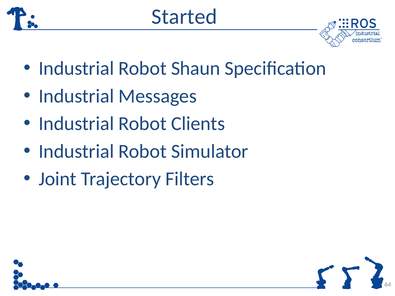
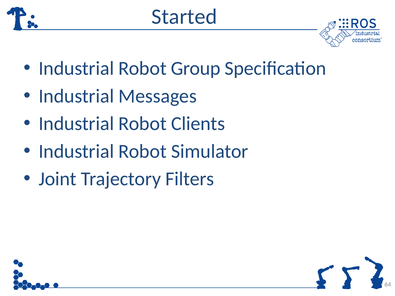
Shaun: Shaun -> Group (196, 69)
